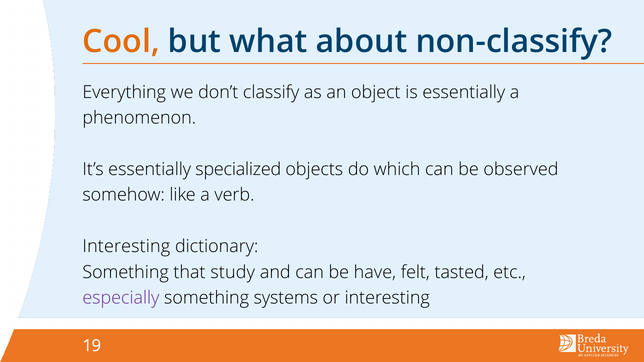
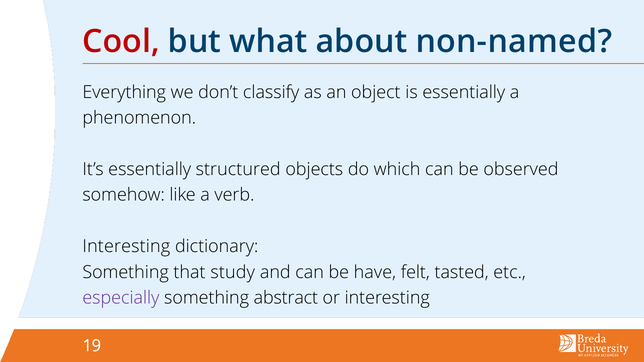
Cool colour: orange -> red (121, 42)
non-classify: non-classify -> non-named (514, 42)
specialized: specialized -> structured (238, 169)
systems: systems -> abstract (286, 298)
